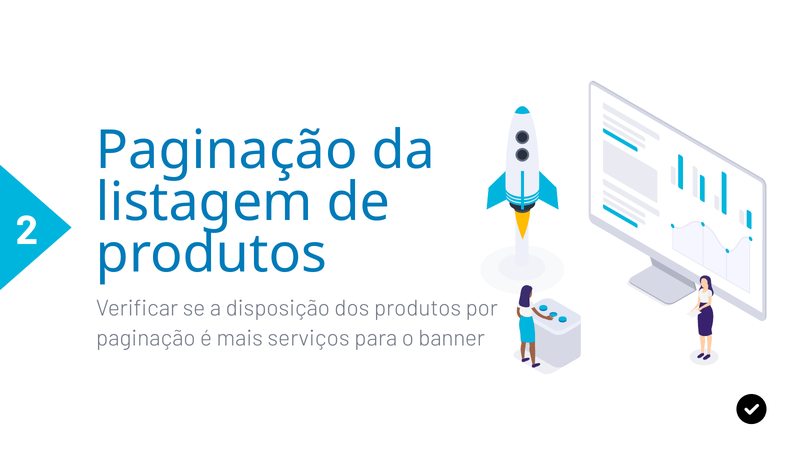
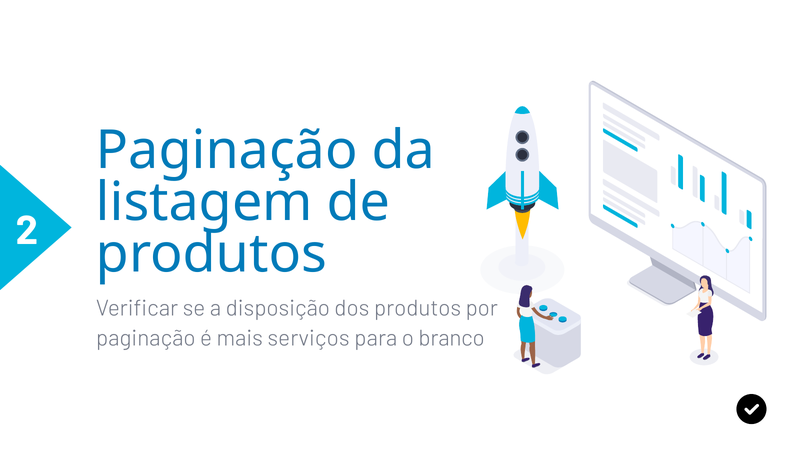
banner: banner -> branco (452, 338)
